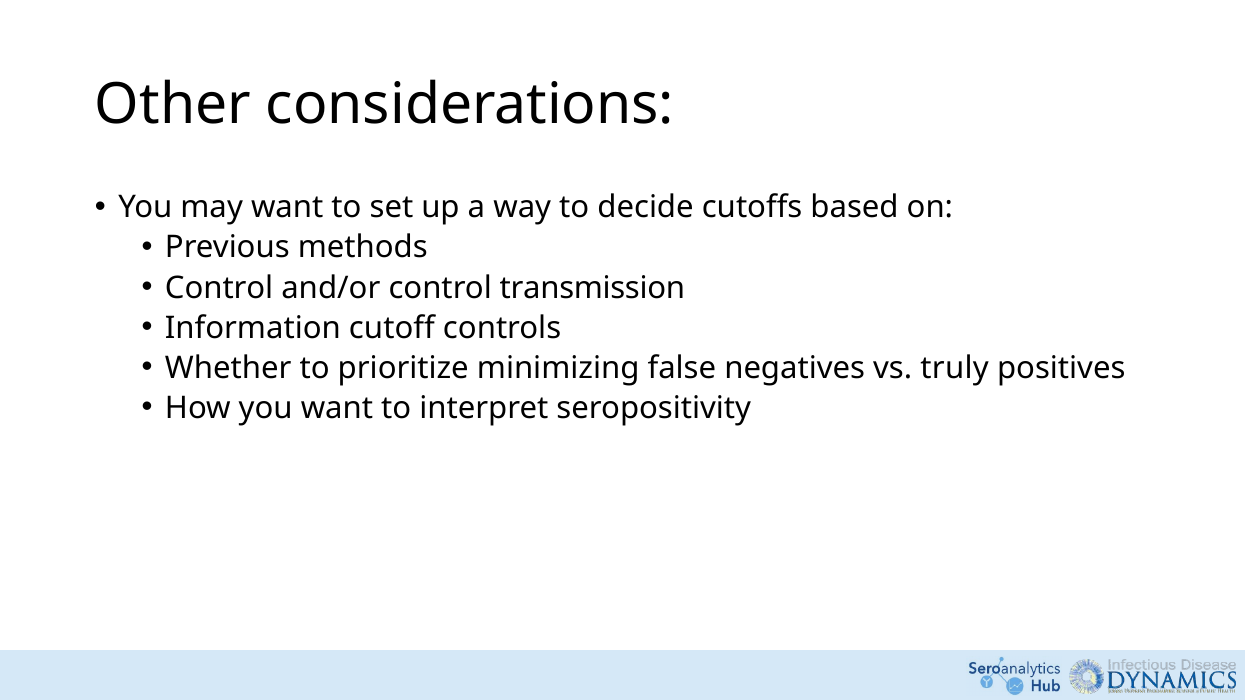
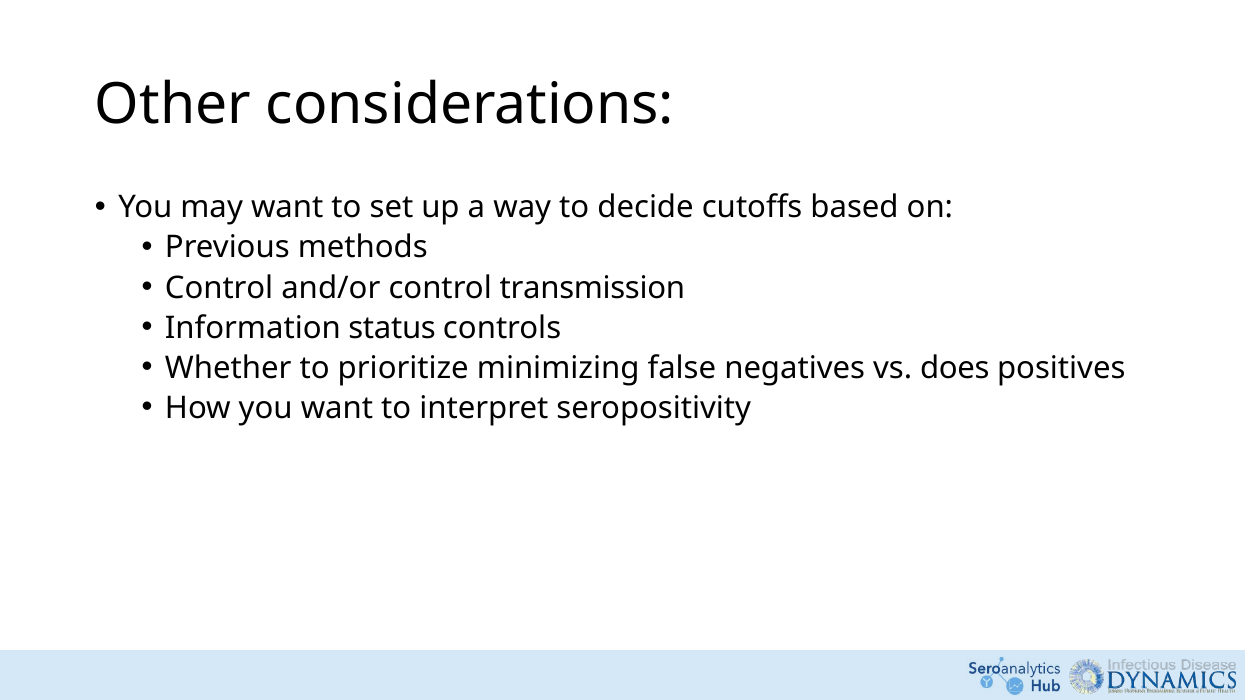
cutoff: cutoff -> status (392, 328)
truly: truly -> does (955, 368)
